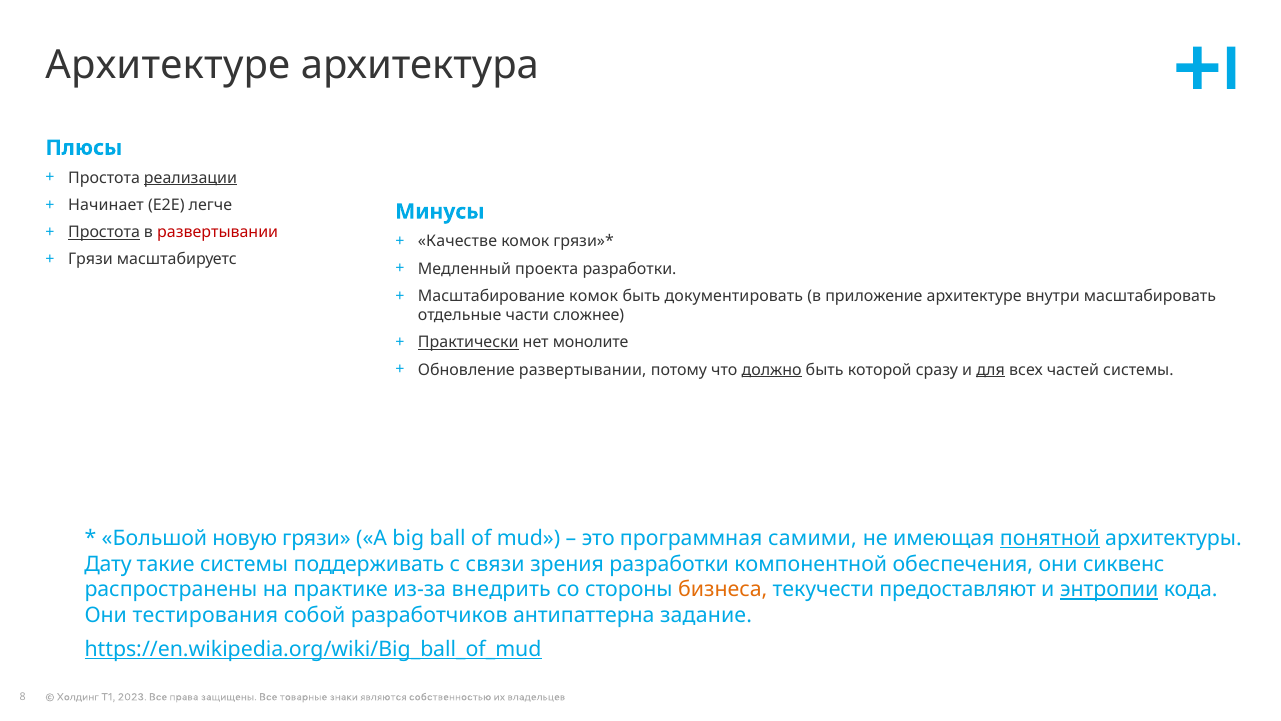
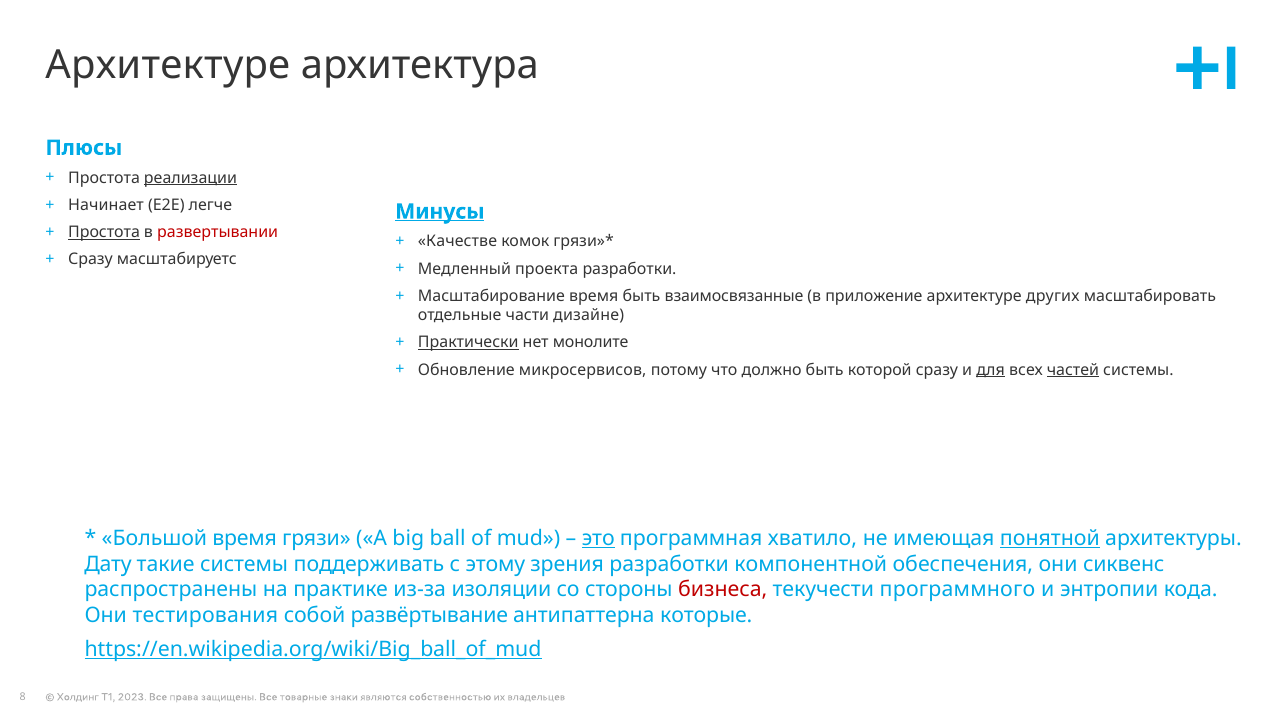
Минусы underline: none -> present (440, 211)
Грязи: Грязи -> Сразу (90, 259)
Масштабирование комок: комок -> время (594, 296)
документировать: документировать -> взаимосвязанные (734, 296)
внутри: внутри -> других (1053, 296)
сложнее: сложнее -> дизайне (589, 315)
Обновление развертывании: развертывании -> микросервисов (583, 370)
должно underline: present -> none (772, 370)
частей underline: none -> present (1073, 370)
Большой новую: новую -> время (245, 538)
это underline: none -> present (598, 538)
самими: самими -> хватило (812, 538)
связи: связи -> этому (495, 564)
внедрить: внедрить -> изоляции (501, 589)
бизнеса colour: orange -> red (723, 589)
предоставляют: предоставляют -> программного (958, 589)
энтропии underline: present -> none (1109, 589)
разработчиков: разработчиков -> развёртывание (429, 615)
задание: задание -> которые (706, 615)
